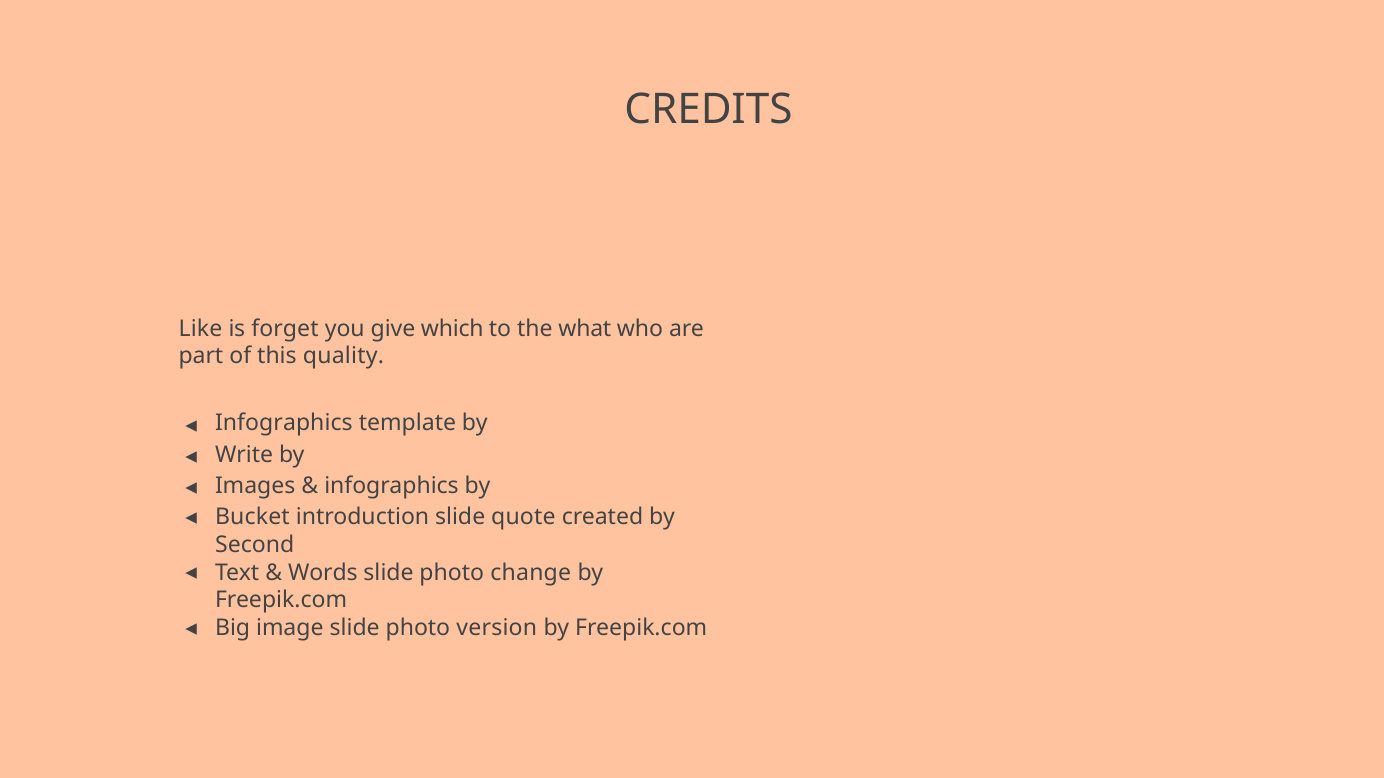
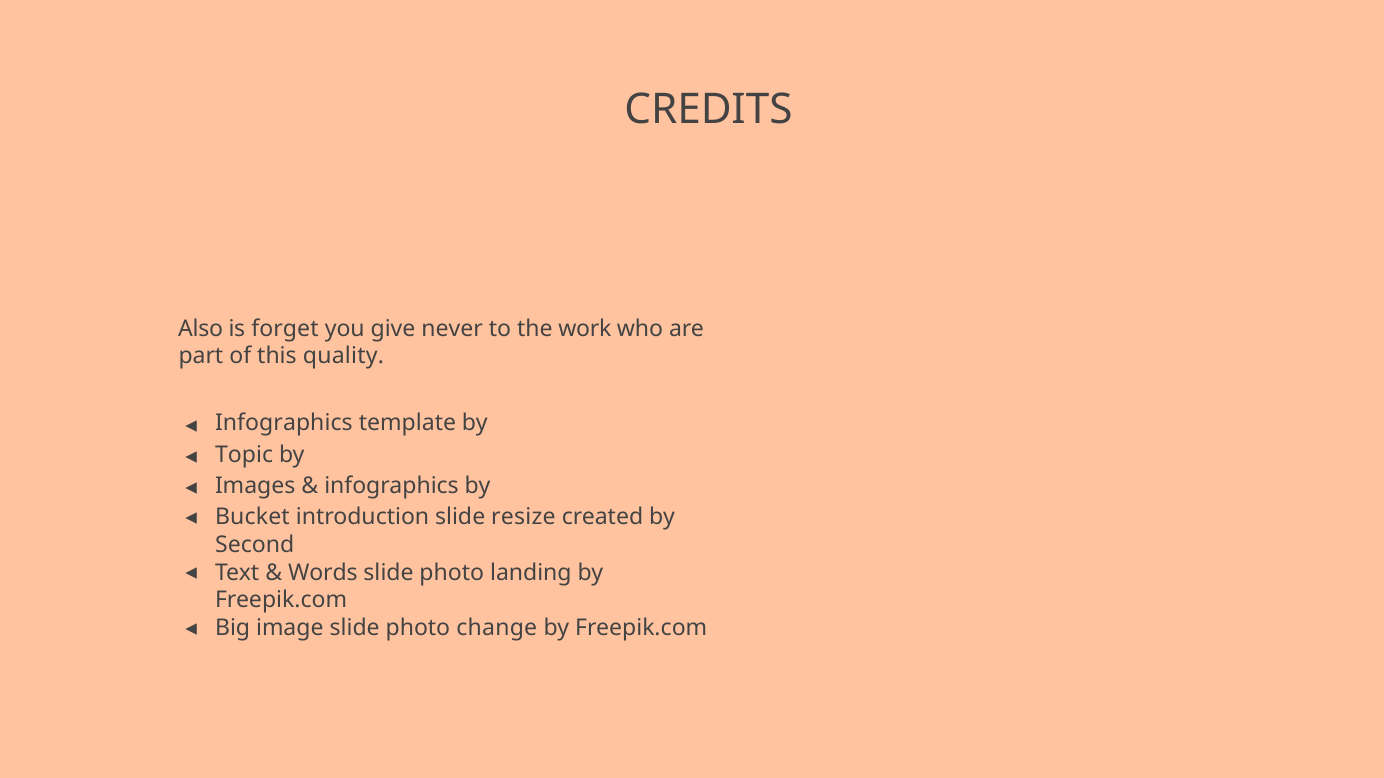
Like: Like -> Also (201, 329)
which: which -> never (452, 329)
what: what -> work (585, 329)
Write: Write -> Topic (244, 455)
quote: quote -> resize (523, 517)
change: change -> landing (531, 573)
version: version -> change (497, 628)
